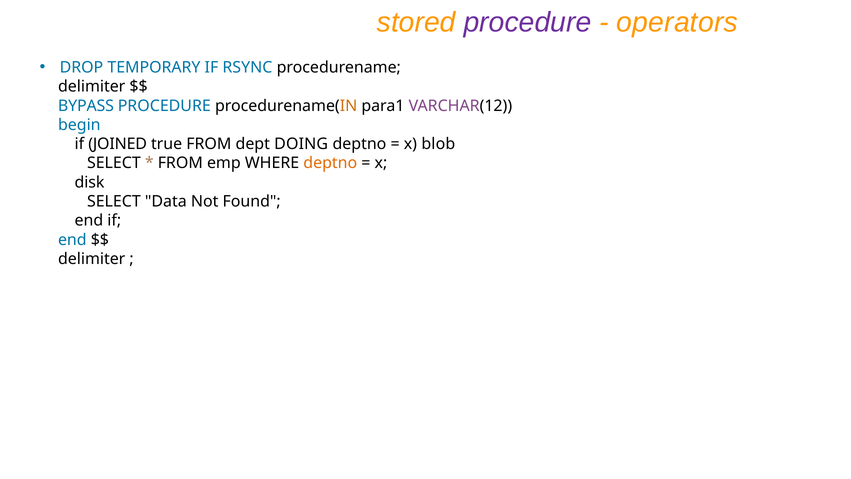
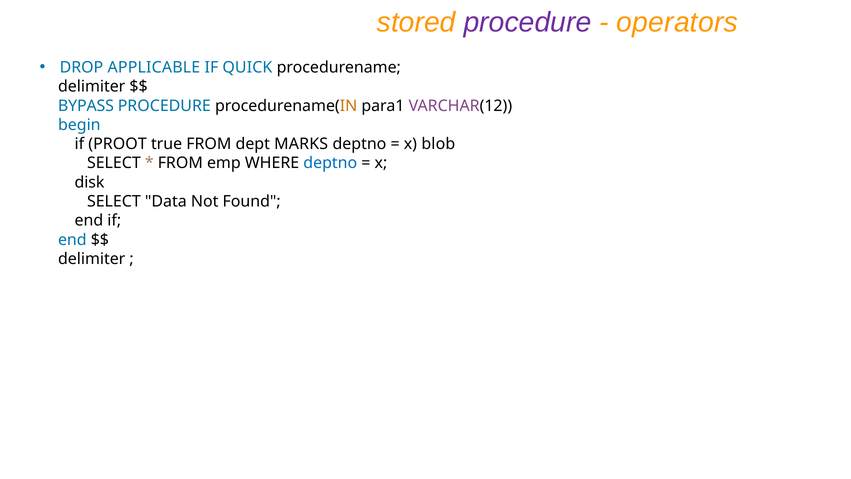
TEMPORARY: TEMPORARY -> APPLICABLE (154, 67)
RSYNC: RSYNC -> QUICK (247, 67)
JOINED: JOINED -> PROOT (118, 144)
DOING: DOING -> MARKS (301, 144)
deptno colour: orange -> blue (330, 163)
